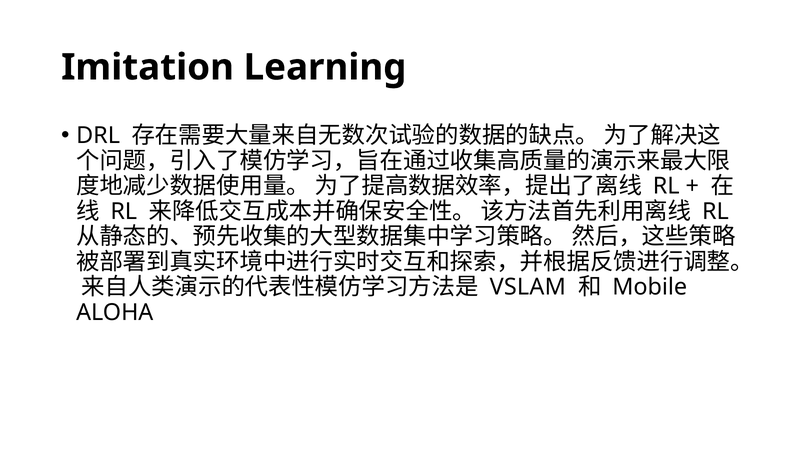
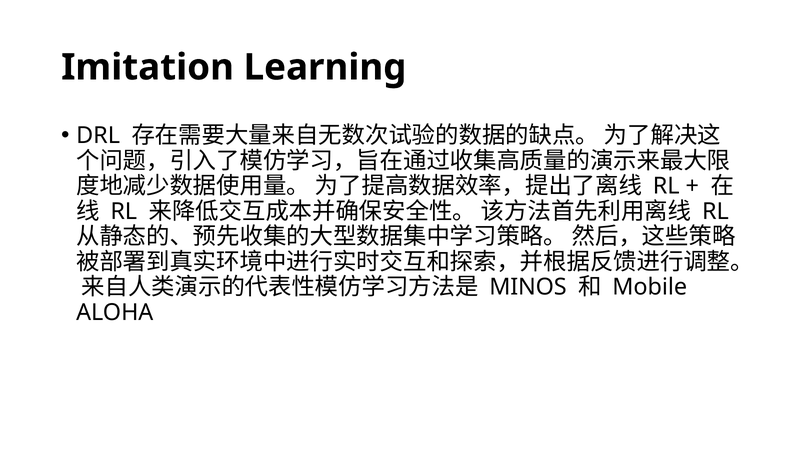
VSLAM: VSLAM -> MINOS (528, 287)
